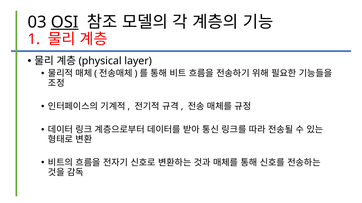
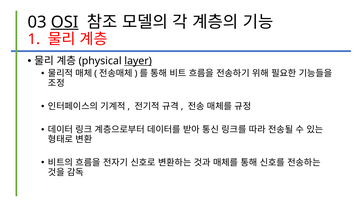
layer underline: none -> present (138, 61)
